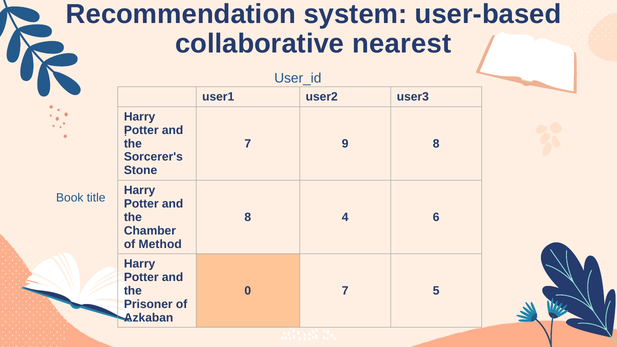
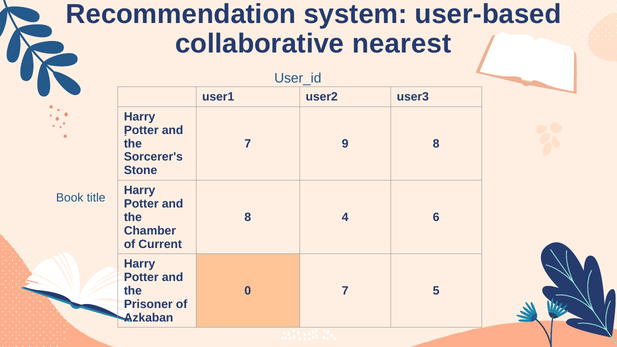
Method: Method -> Current (160, 244)
